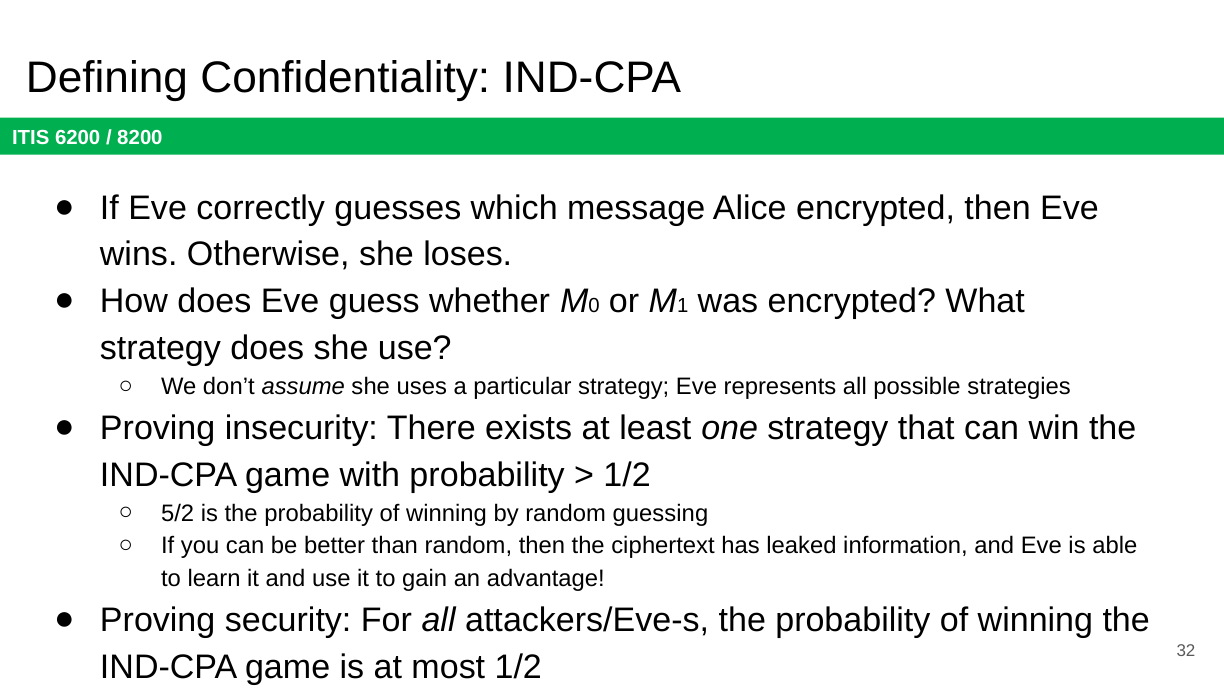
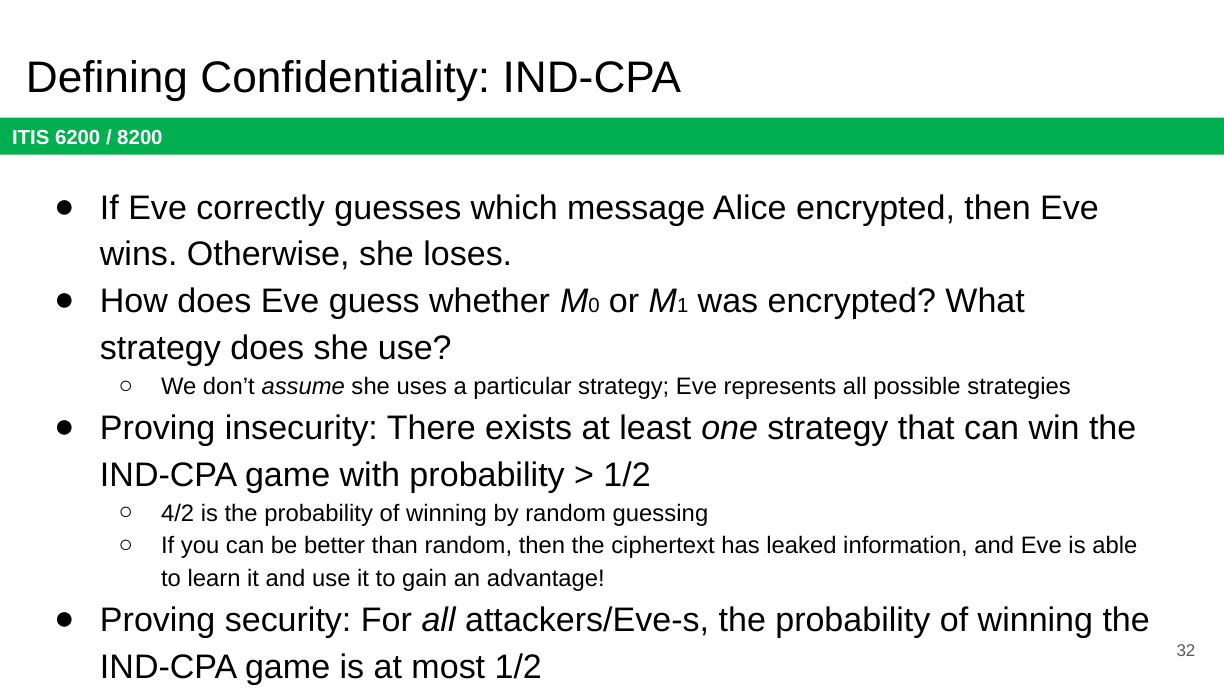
5/2: 5/2 -> 4/2 (178, 514)
